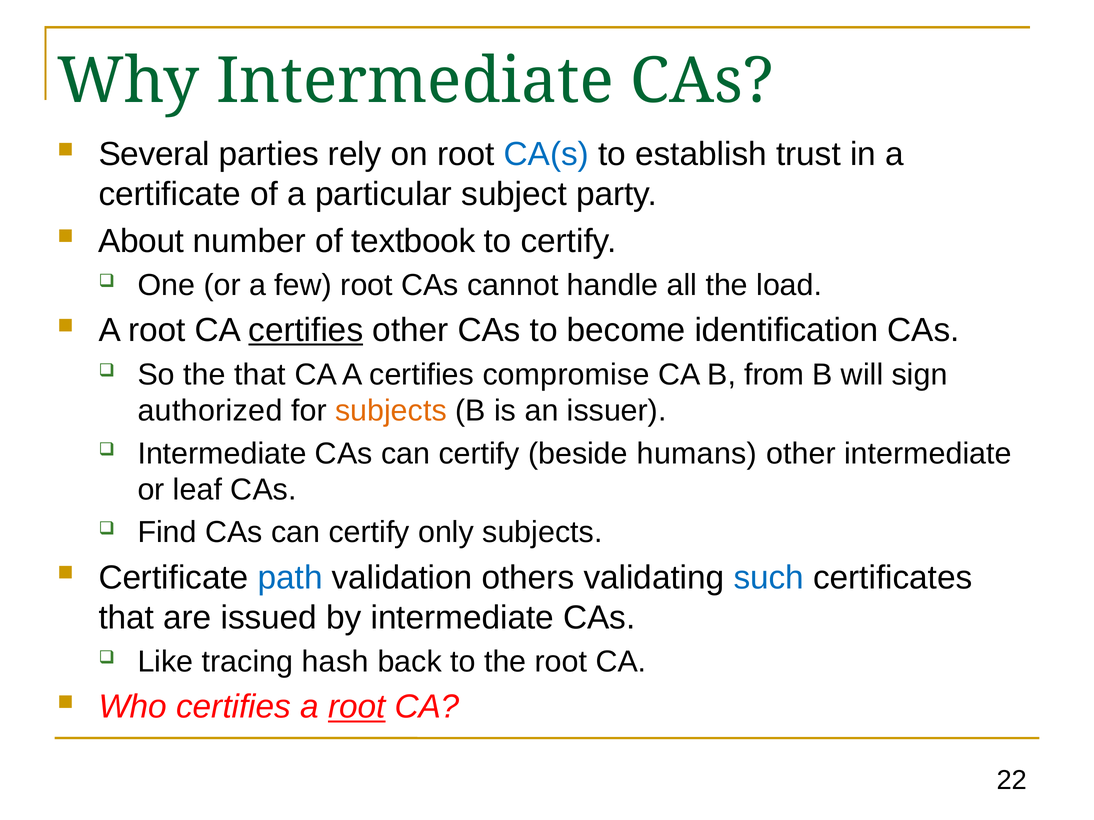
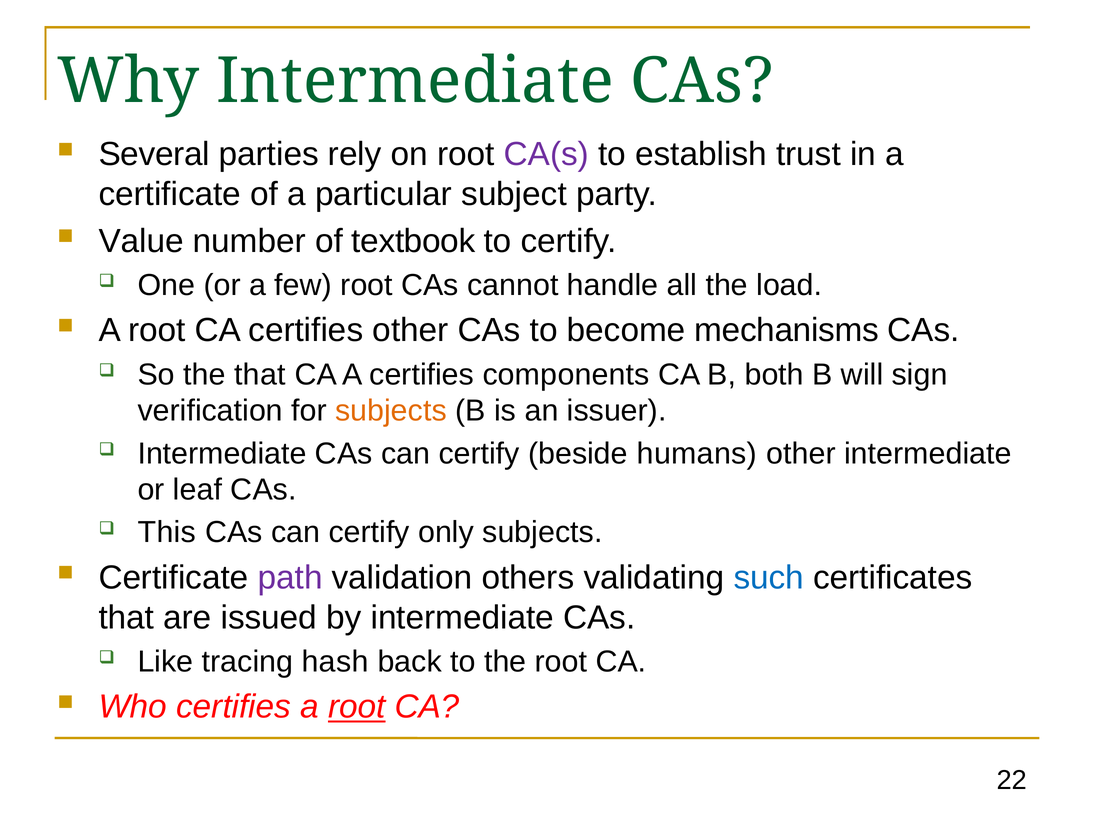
CA(s colour: blue -> purple (546, 154)
About: About -> Value (141, 241)
certifies underline: present -> none (306, 331)
identification: identification -> mechanisms (787, 331)
compromise: compromise -> components (566, 375)
from: from -> both (774, 375)
authorized: authorized -> verification (210, 411)
Find: Find -> This (167, 533)
path colour: blue -> purple (290, 578)
